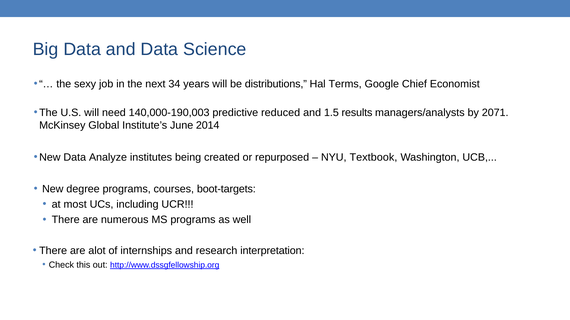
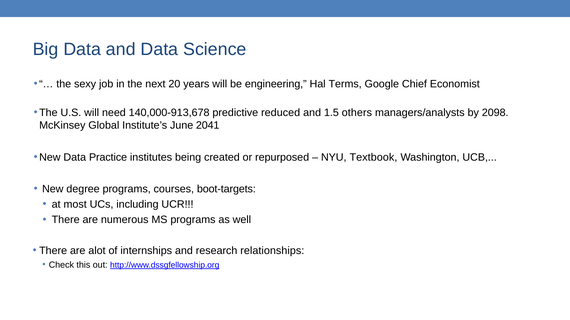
34: 34 -> 20 (174, 84)
distributions: distributions -> engineering (276, 84)
140,000-190,003: 140,000-190,003 -> 140,000-913,678 (169, 113)
results: results -> others (357, 113)
2071: 2071 -> 2098 (495, 113)
2014: 2014 -> 2041 (208, 126)
Analyze: Analyze -> Practice (108, 157)
interpretation: interpretation -> relationships (272, 251)
